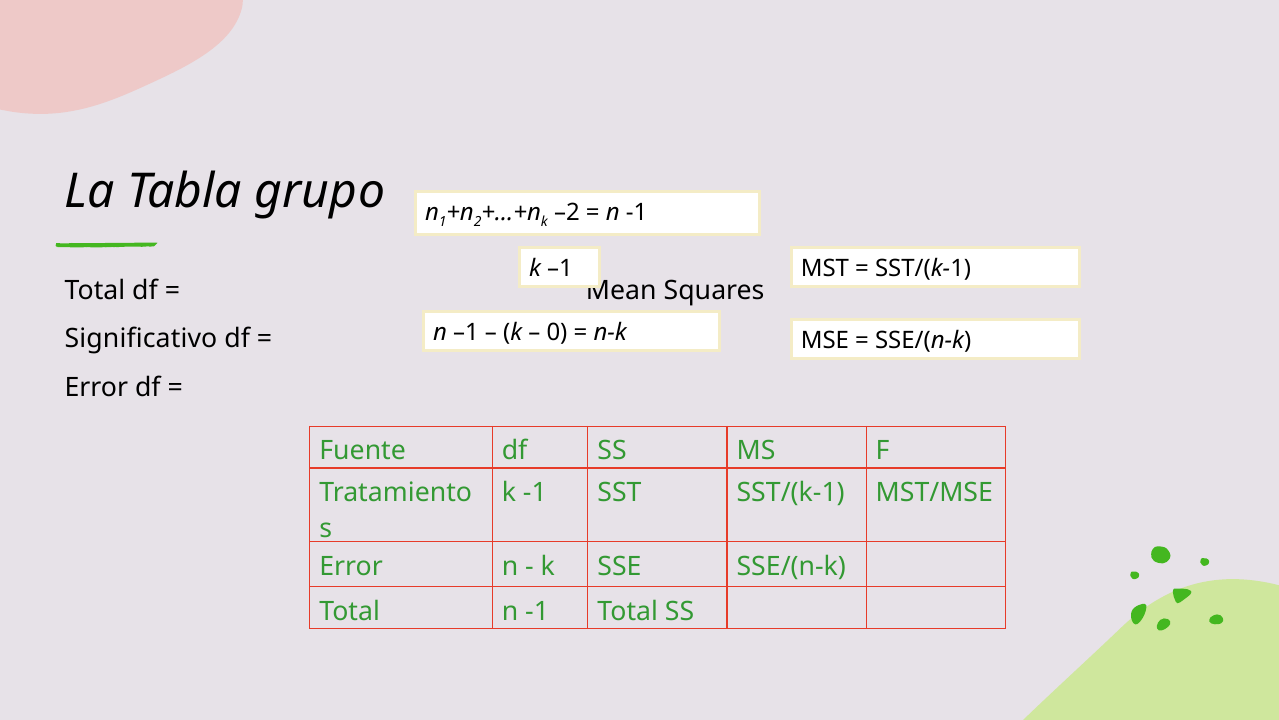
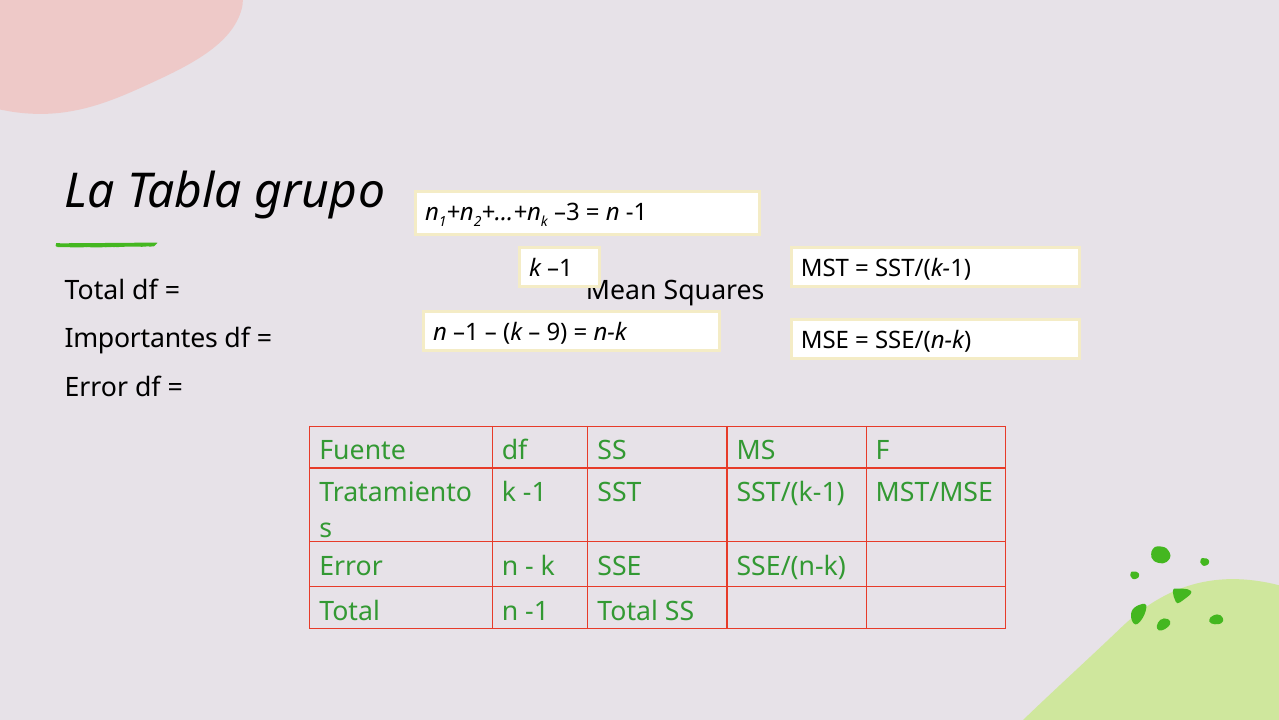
–2: –2 -> –3 (567, 213)
0: 0 -> 9 (557, 333)
Significativo: Significativo -> Importantes (141, 339)
